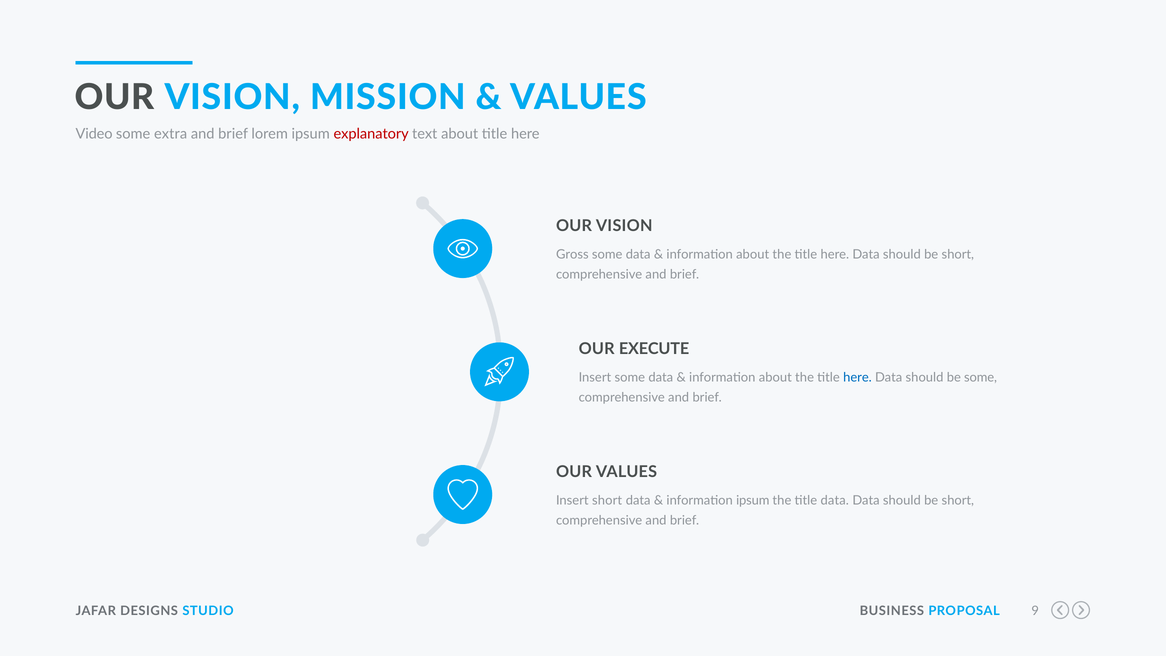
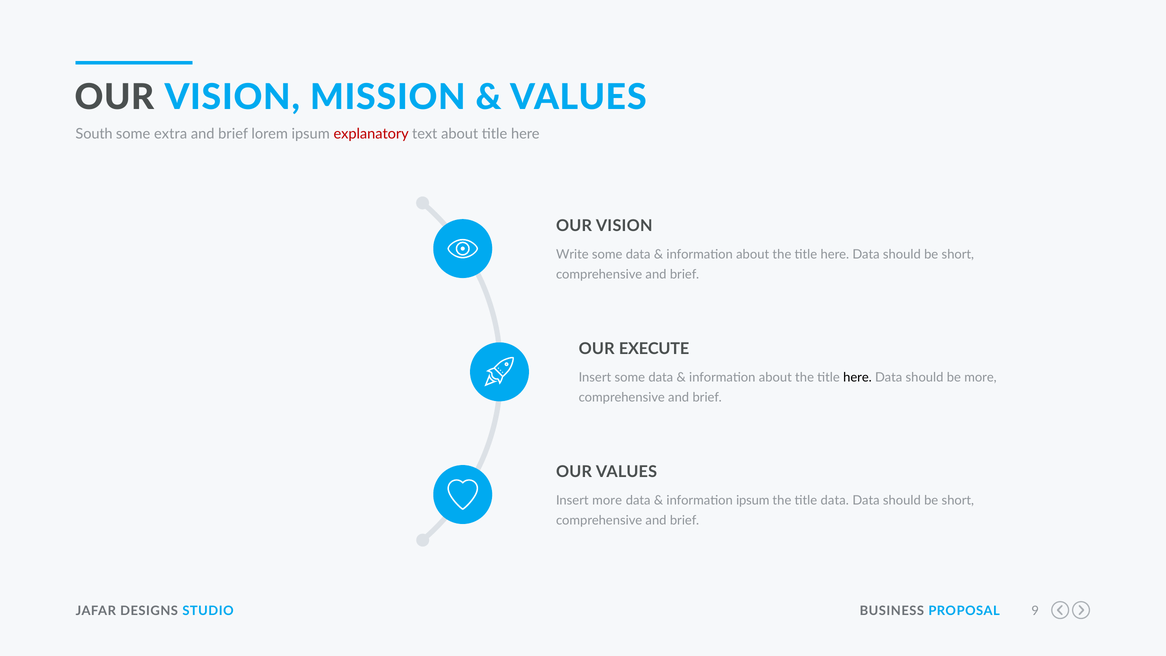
Video: Video -> South (94, 134)
Gross: Gross -> Write (572, 254)
here colour: blue -> black (857, 377)
be some: some -> more (980, 377)
Insert short: short -> more (607, 500)
